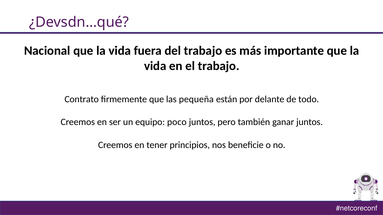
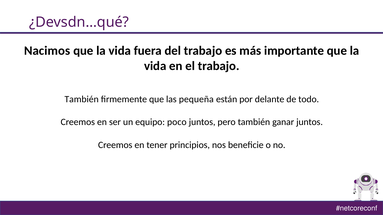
Nacional: Nacional -> Nacimos (47, 51)
Contrato: Contrato -> También (82, 99)
